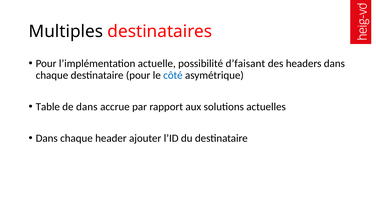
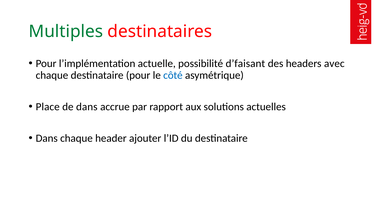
Multiples colour: black -> green (66, 32)
headers dans: dans -> avec (334, 64)
Table: Table -> Place (48, 107)
